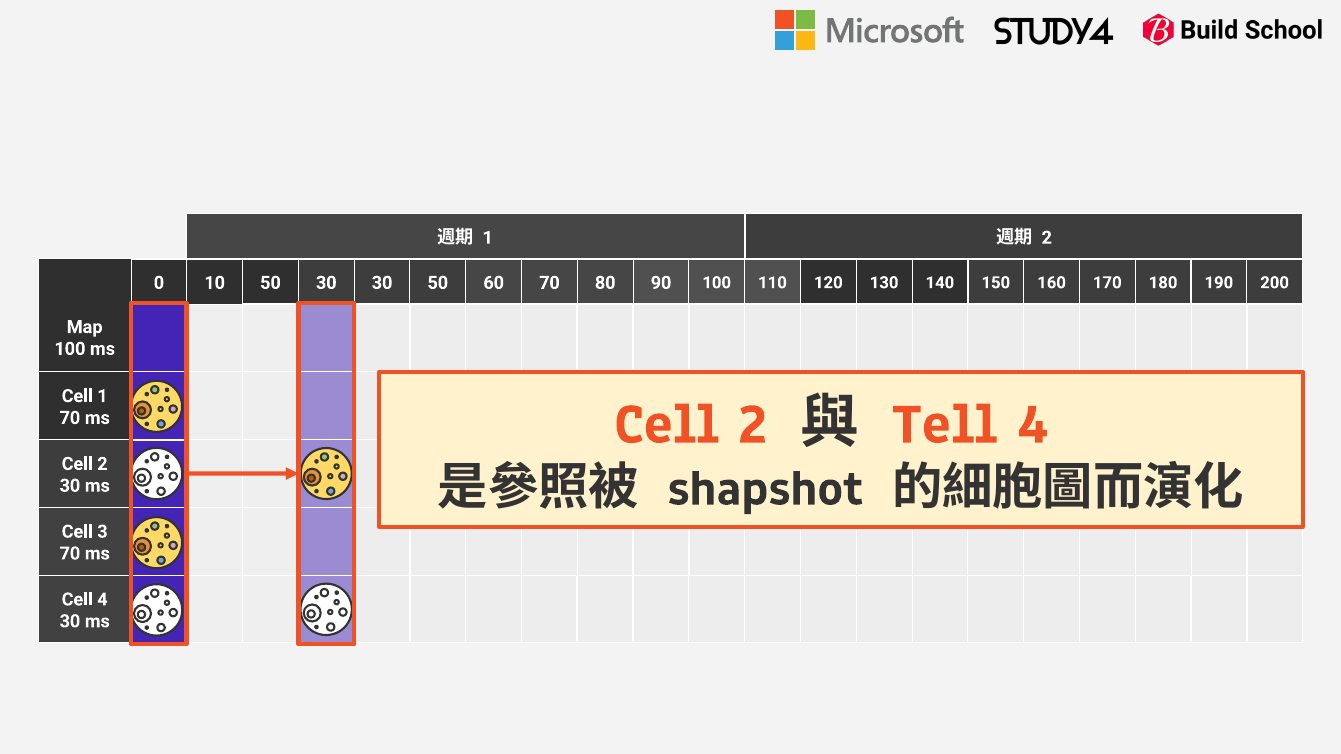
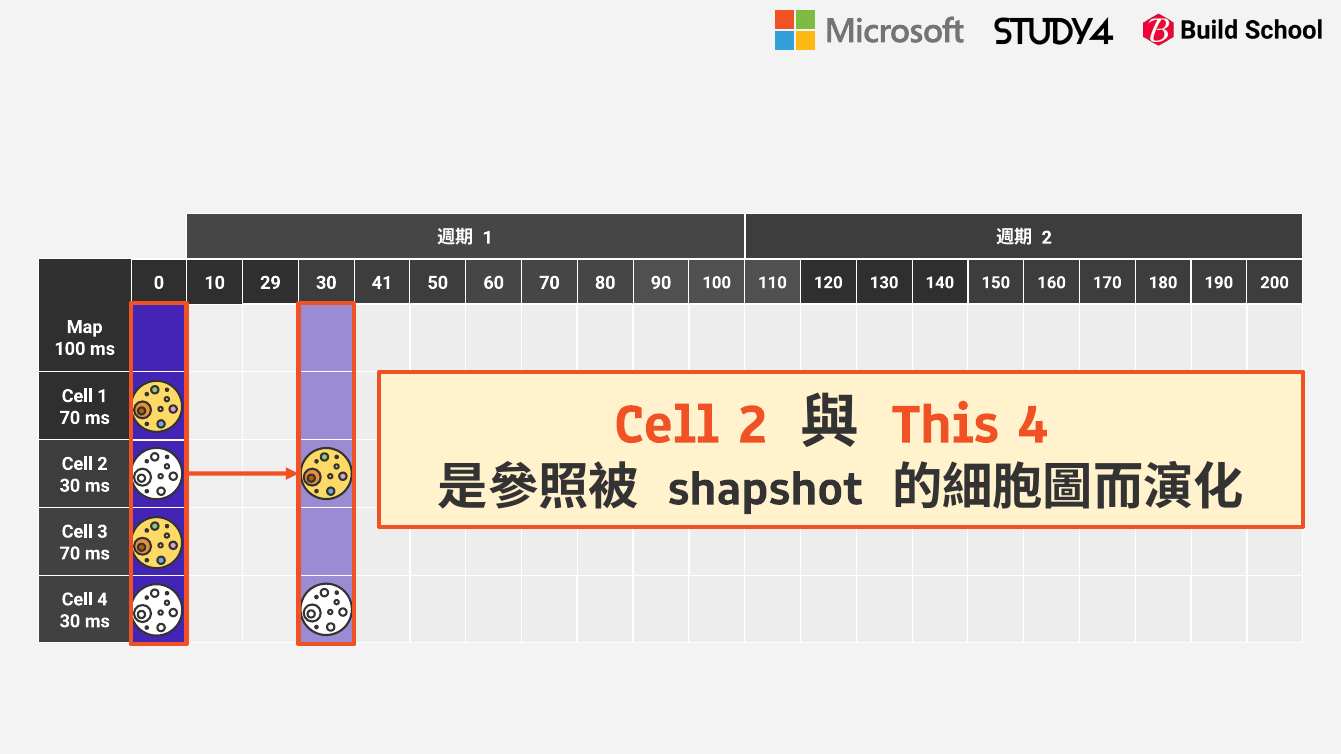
10 50: 50 -> 29 (270, 283)
30 30: 30 -> 41 (382, 283)
Tell: Tell -> This (945, 423)
